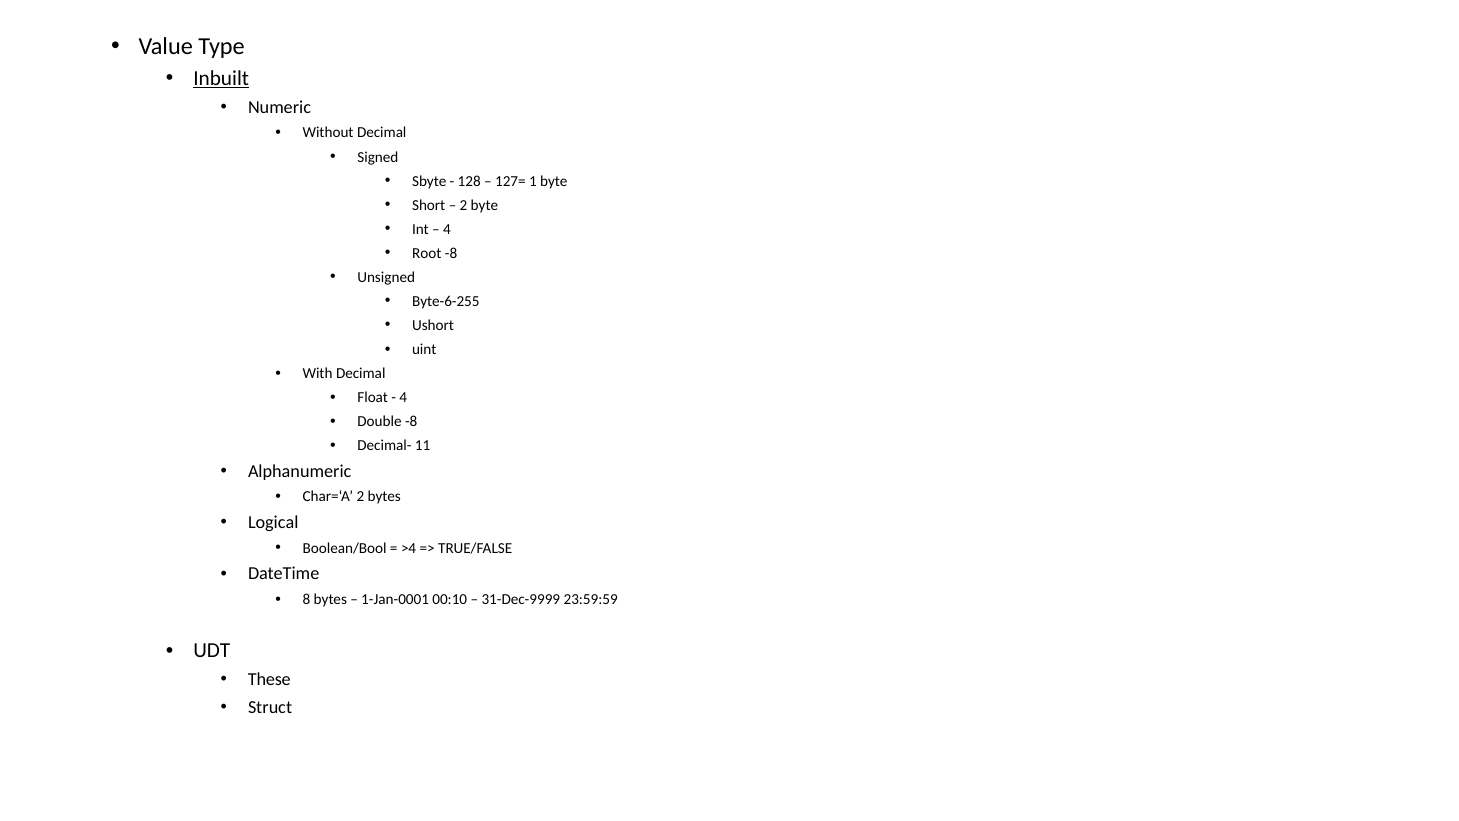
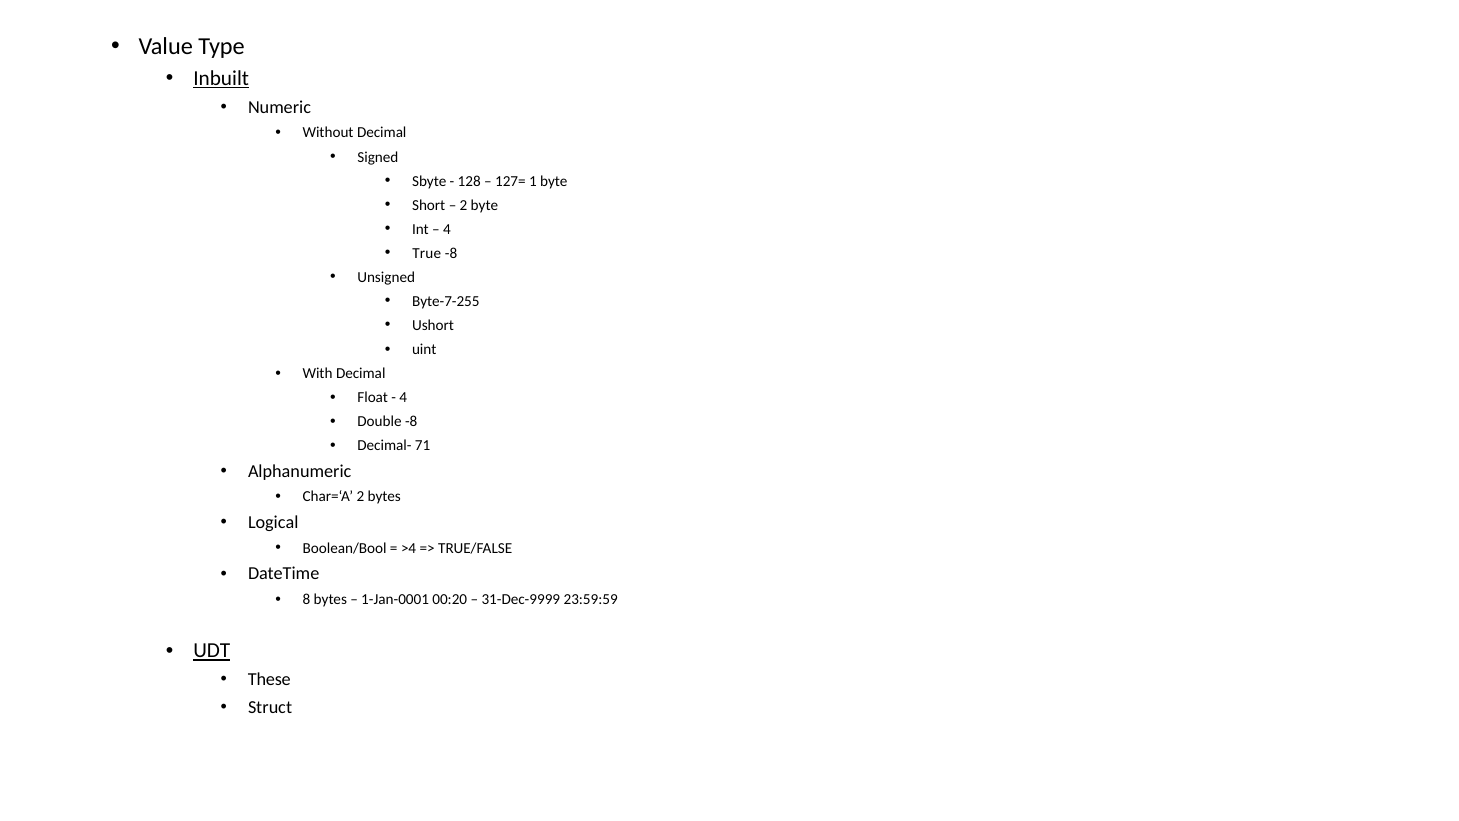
Root: Root -> True (427, 253)
Byte-6-255: Byte-6-255 -> Byte-7-255 (446, 301)
11: 11 -> 71 (423, 445)
00:10: 00:10 -> 00:20 (450, 599)
UDT underline: none -> present (212, 651)
